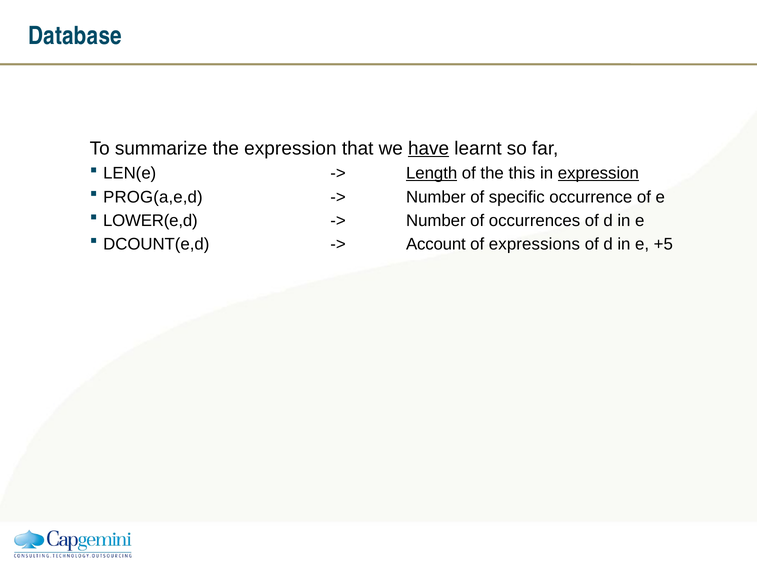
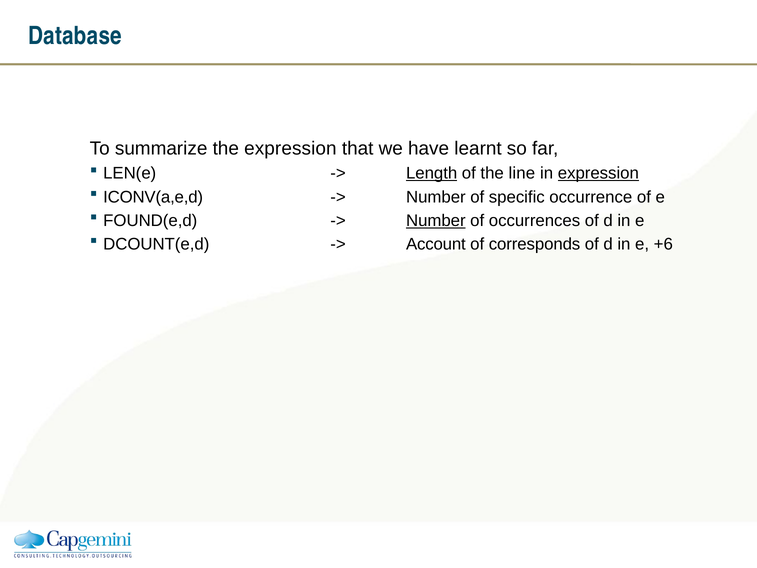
have underline: present -> none (429, 148)
this: this -> line (522, 173)
PROG(a,e,d: PROG(a,e,d -> ICONV(a,e,d (153, 197)
LOWER(e,d: LOWER(e,d -> FOUND(e,d (150, 220)
Number underline: none -> present (436, 220)
expressions: expressions -> corresponds (535, 244)
+5: +5 -> +6 (663, 244)
